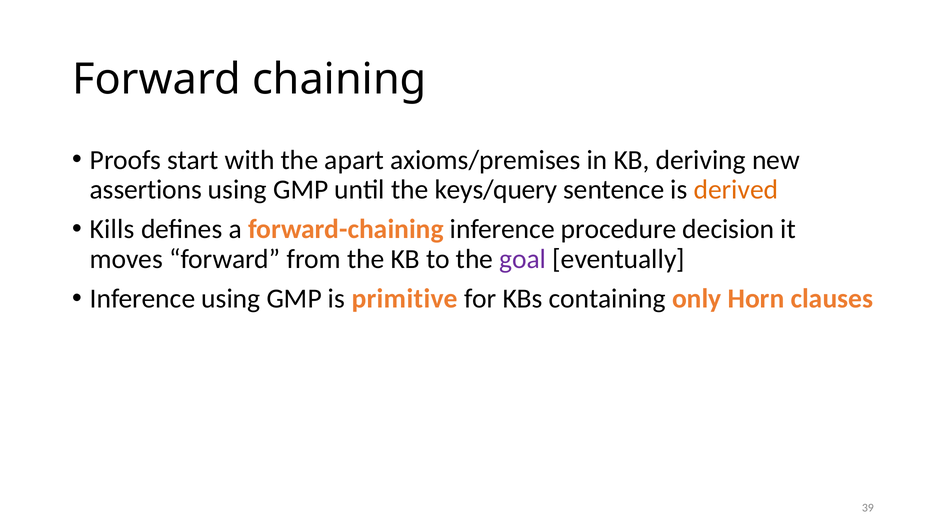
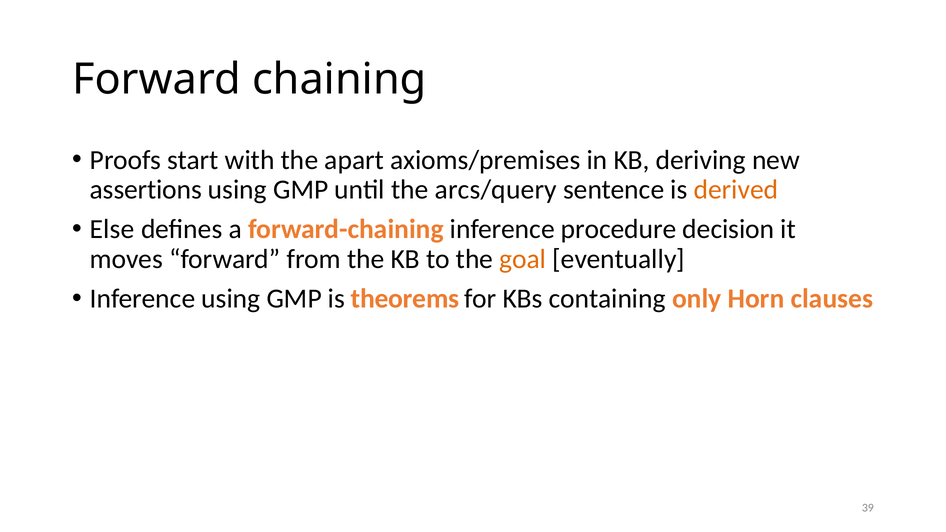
keys/query: keys/query -> arcs/query (496, 190)
Kills: Kills -> Else (112, 229)
goal colour: purple -> orange (523, 259)
primitive: primitive -> theorems (405, 299)
